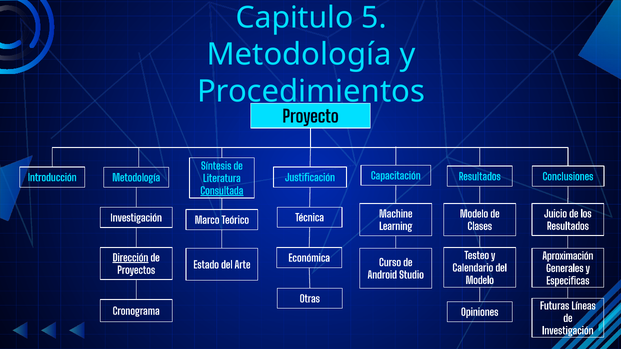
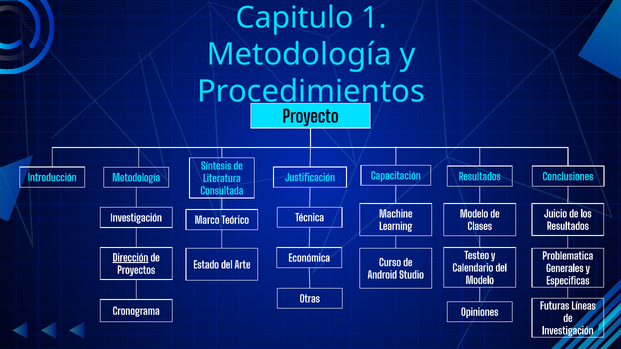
5: 5 -> 1 (374, 18)
Consultada underline: present -> none (222, 191)
Aproximación: Aproximación -> Problematica (568, 256)
